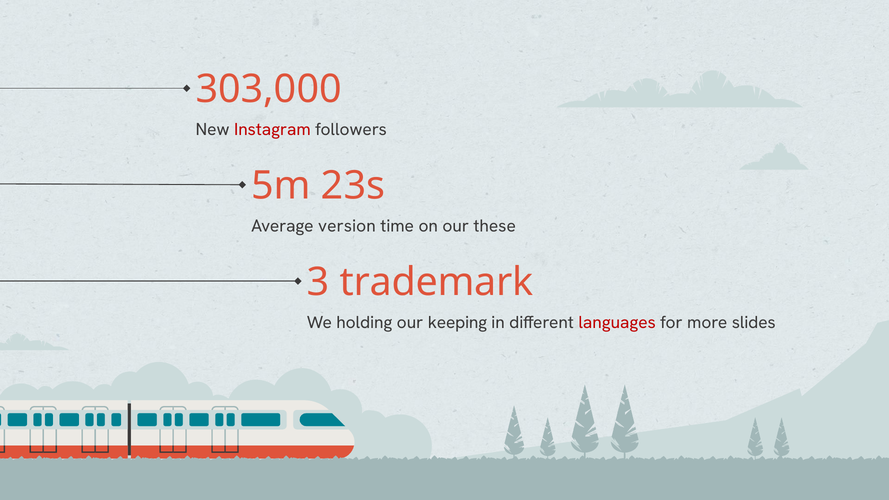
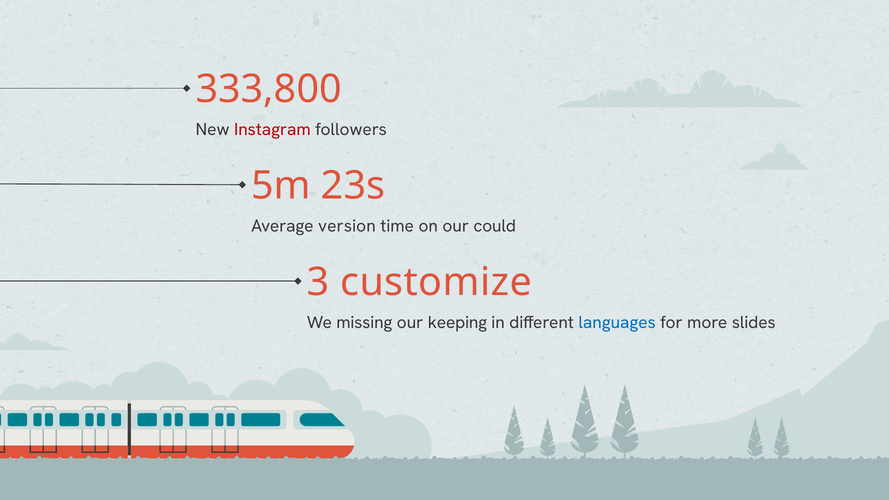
303,000: 303,000 -> 333,800 (269, 89)
these: these -> could (495, 226)
trademark: trademark -> customize (436, 282)
holding: holding -> missing (364, 323)
languages colour: red -> blue (617, 323)
